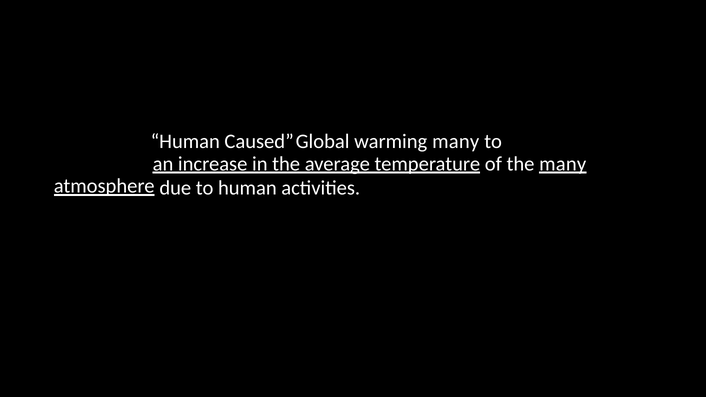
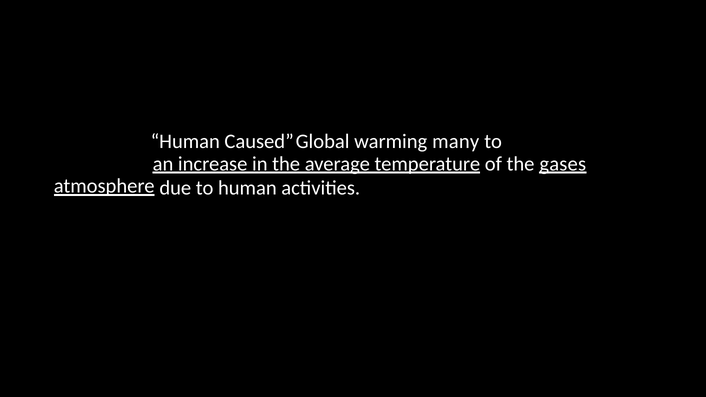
the many: many -> gases (563, 164)
